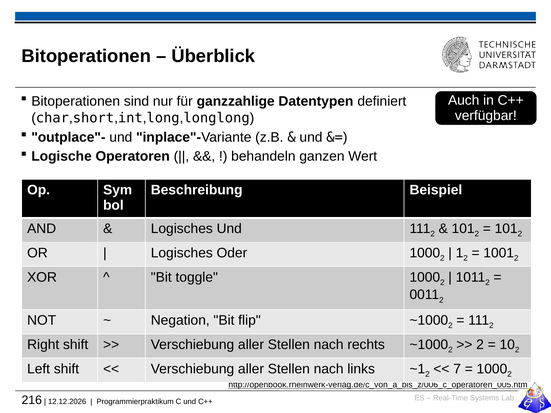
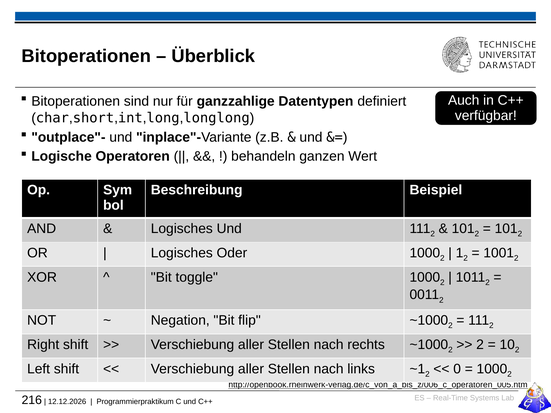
7: 7 -> 0 (457, 369)
